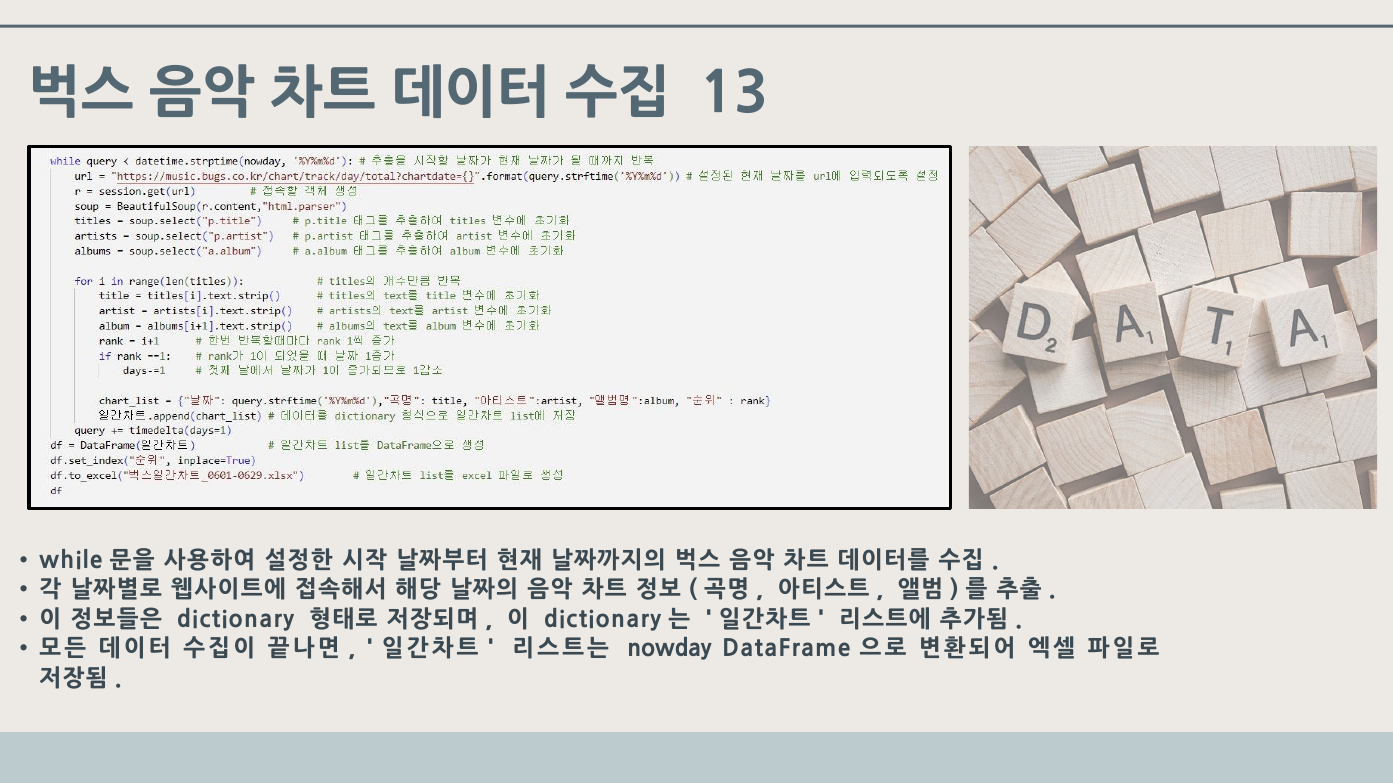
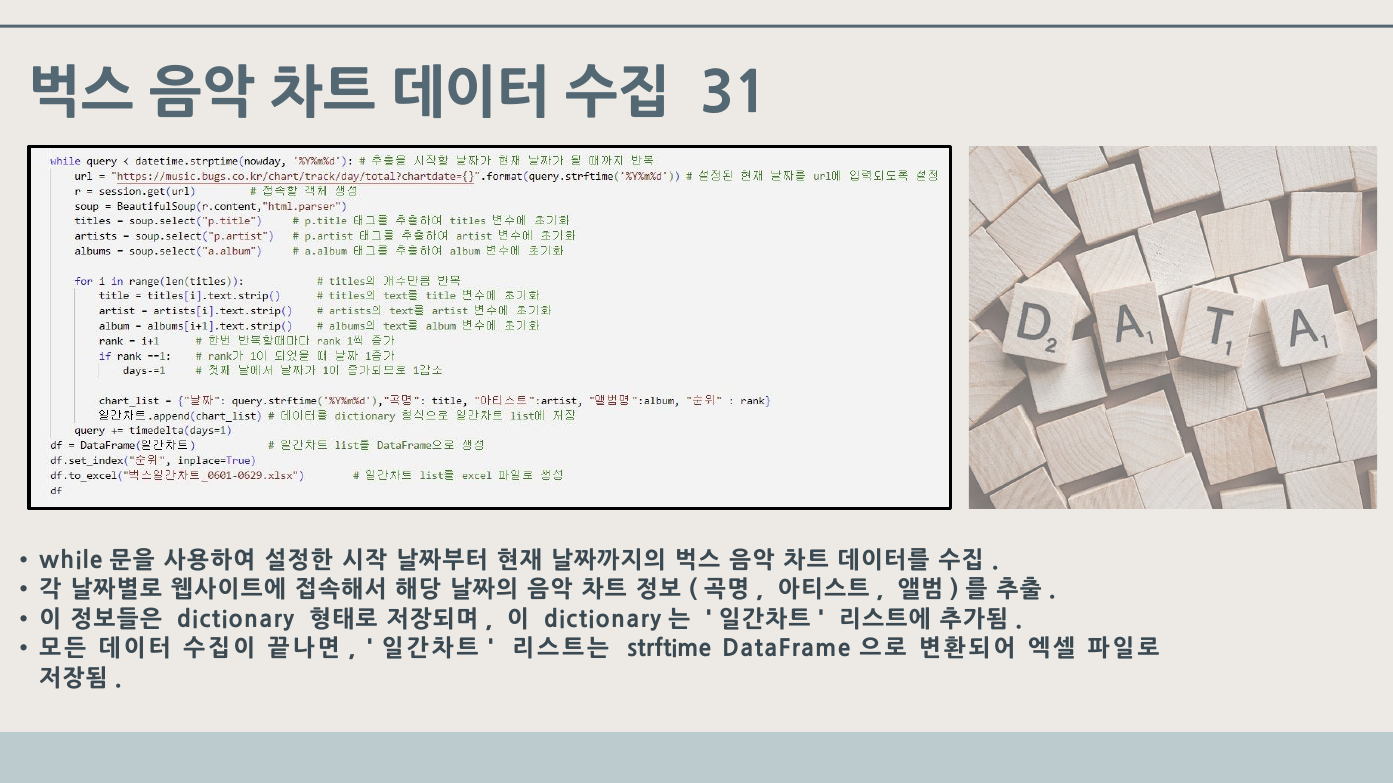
13: 13 -> 31 (735, 94)
nowday: nowday -> strftime (669, 650)
